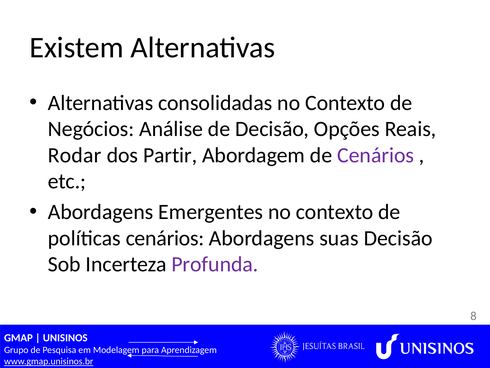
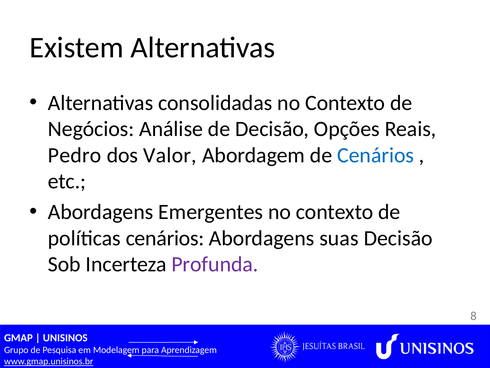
Rodar: Rodar -> Pedro (75, 155)
Partir: Partir -> Valor (170, 155)
Cenários colour: purple -> blue (376, 155)
